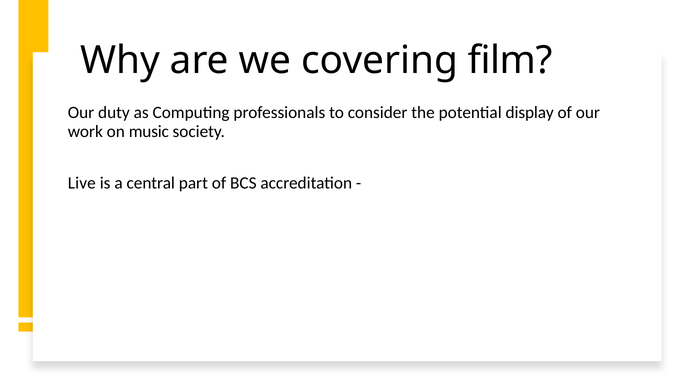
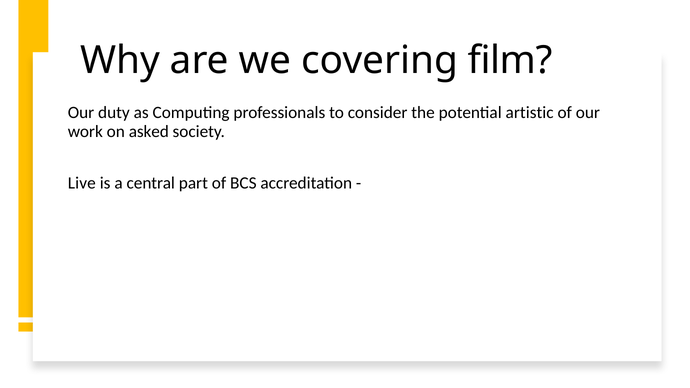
display: display -> artistic (530, 113)
music: music -> asked (149, 131)
